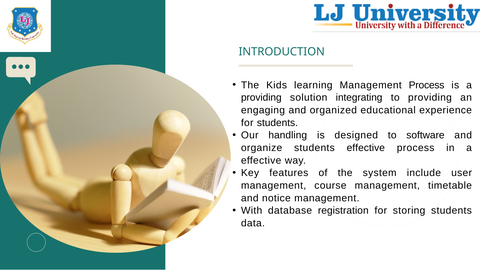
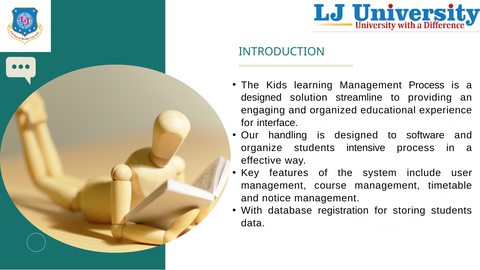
providing: providing -> designed (261, 98)
integrating: integrating -> streamline (359, 98)
for students: students -> interface (277, 123)
students effective: effective -> intensive (366, 148)
